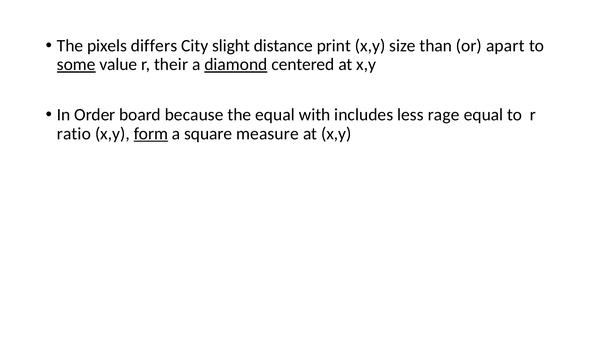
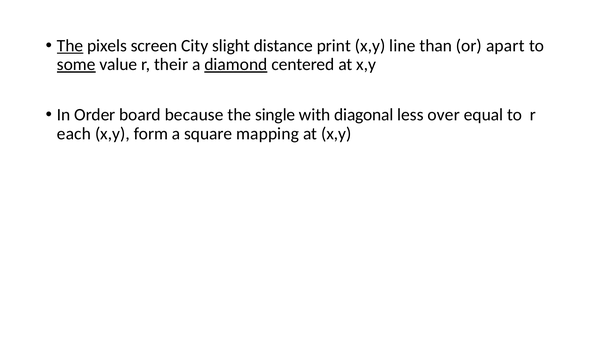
The underline: none -> present (70, 46)
differs: differs -> screen (154, 46)
size: size -> line (402, 46)
the equal: equal -> single (275, 115)
includes: includes -> diagonal (364, 115)
rage: rage -> over (444, 115)
ratio: ratio -> each (74, 134)
form underline: present -> none (151, 134)
measure: measure -> mapping (268, 134)
